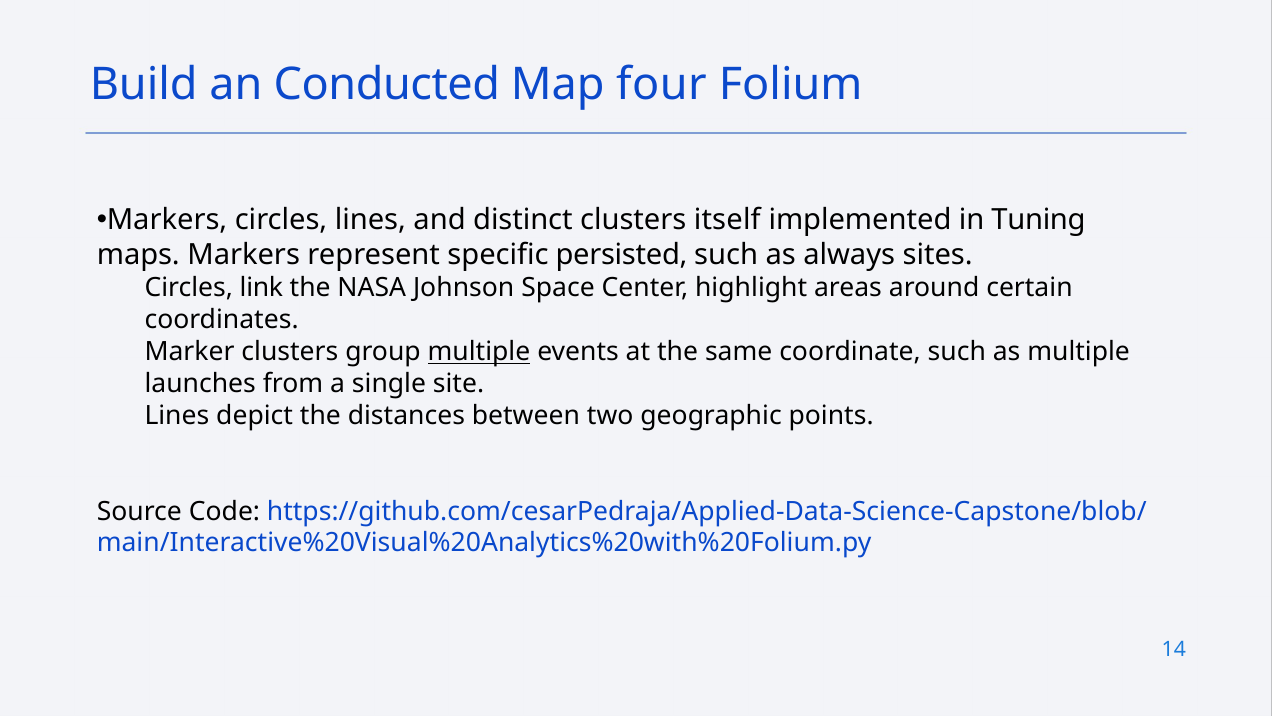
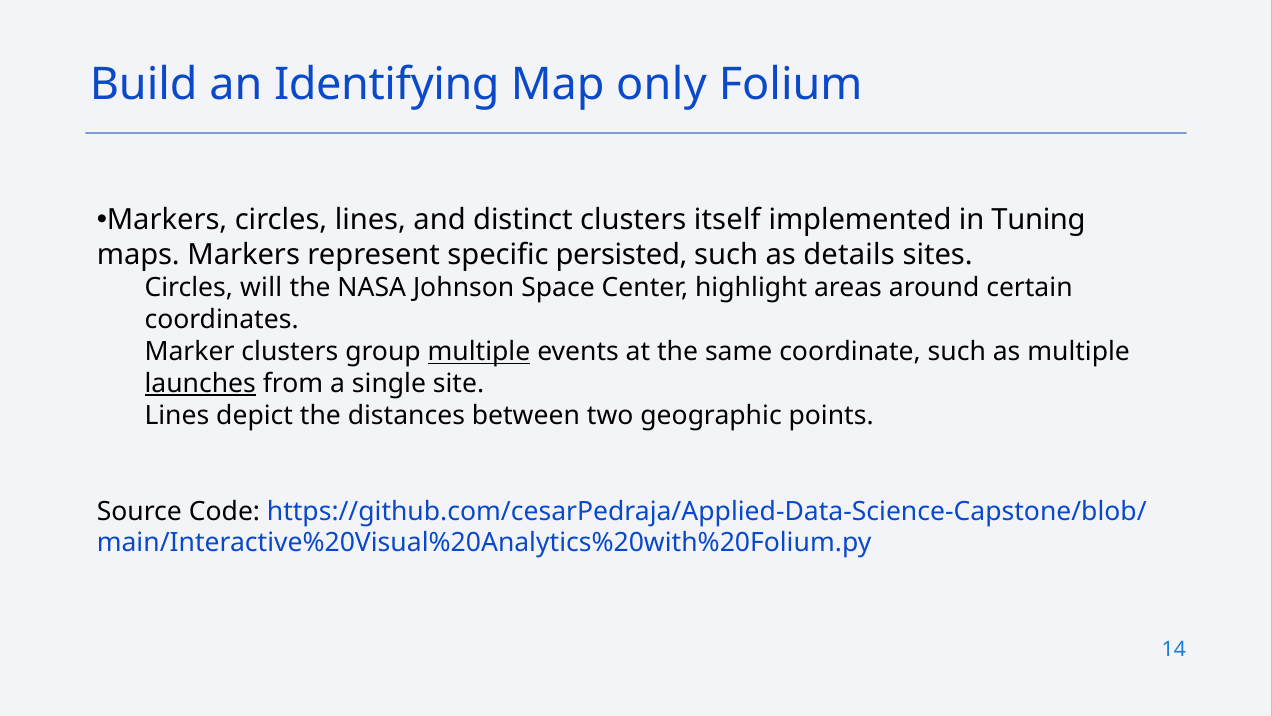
Conducted: Conducted -> Identifying (387, 85)
four: four -> only (661, 85)
always: always -> details (849, 255)
link: link -> will (261, 288)
launches underline: none -> present (200, 384)
